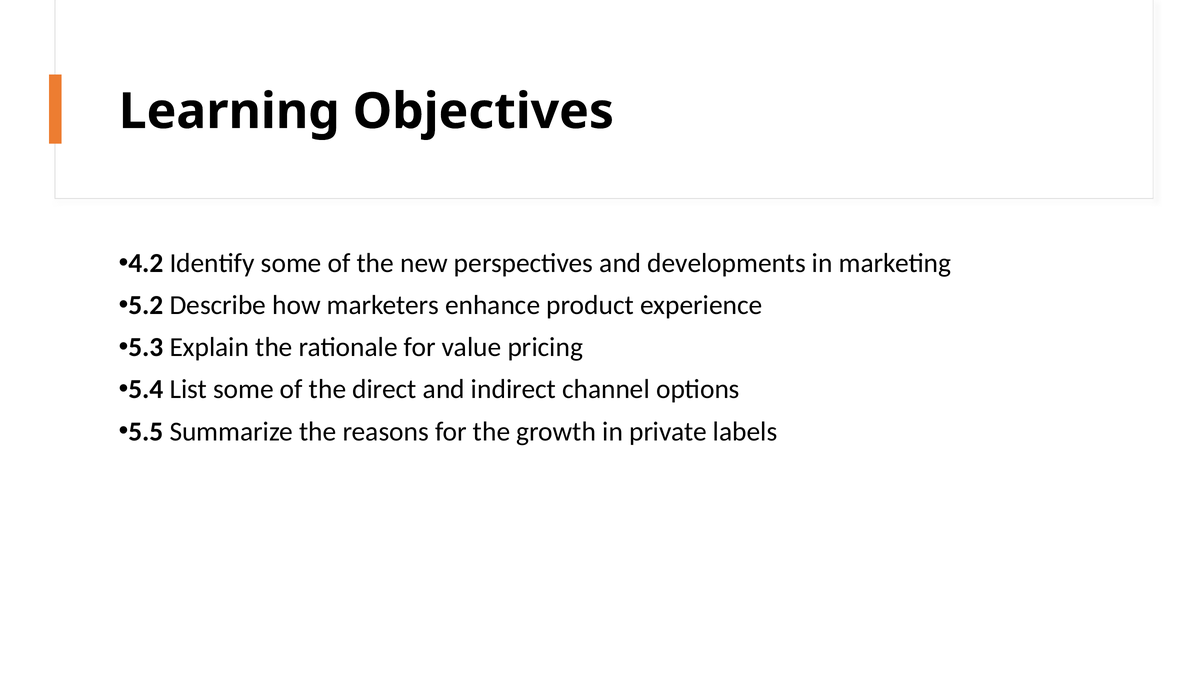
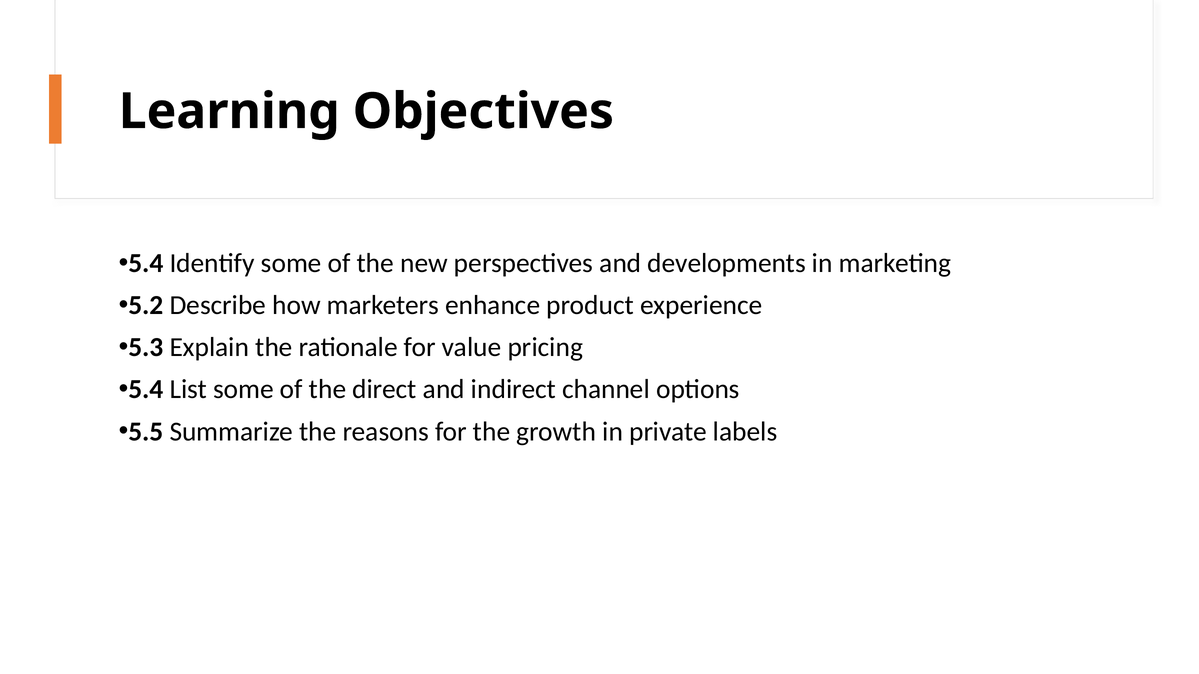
4.2: 4.2 -> 5.4 (146, 263)
